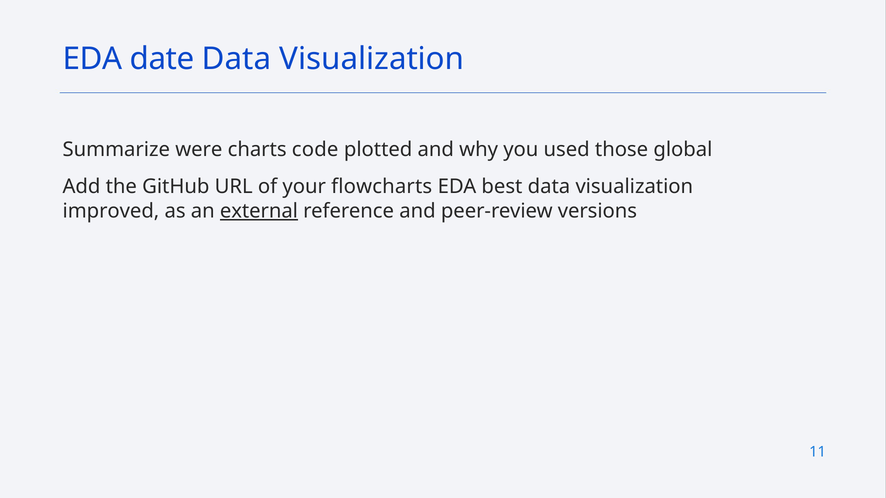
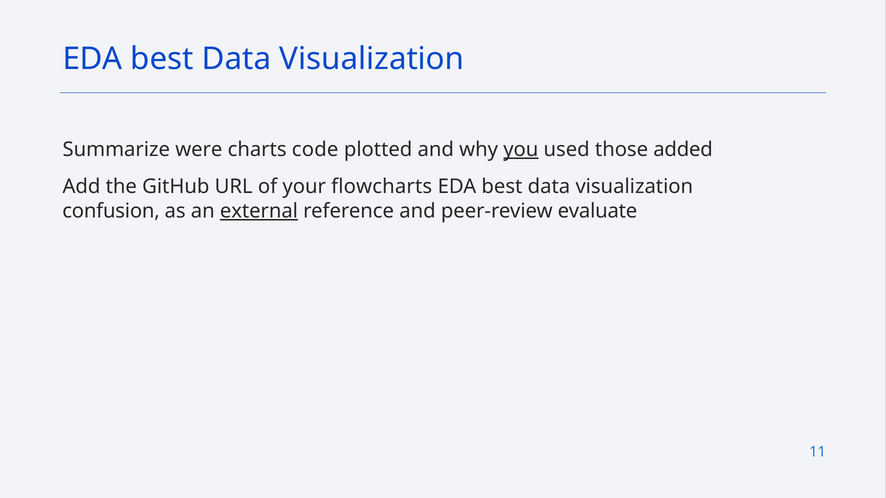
date: date -> best (162, 59)
you underline: none -> present (521, 150)
global: global -> added (683, 150)
improved: improved -> confusion (111, 211)
versions: versions -> evaluate (597, 211)
